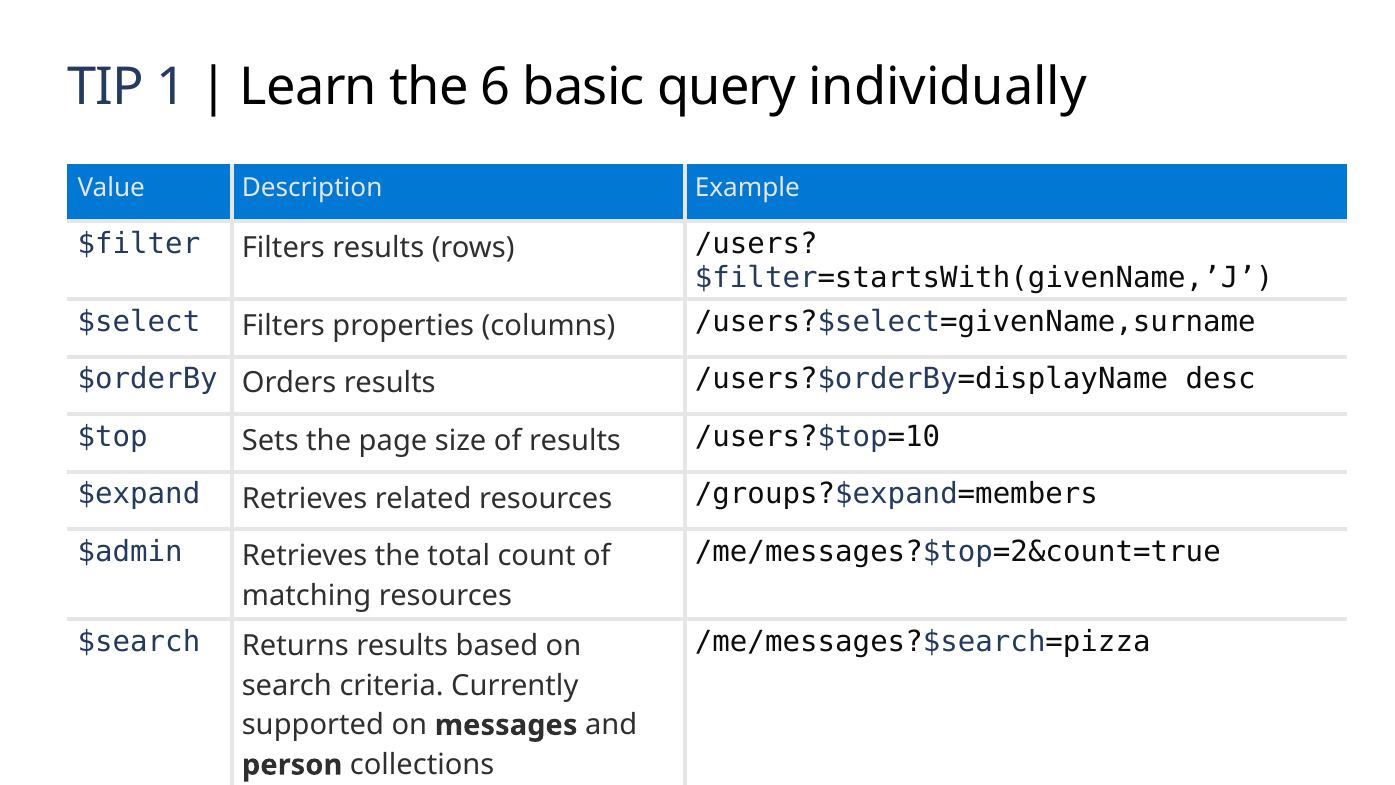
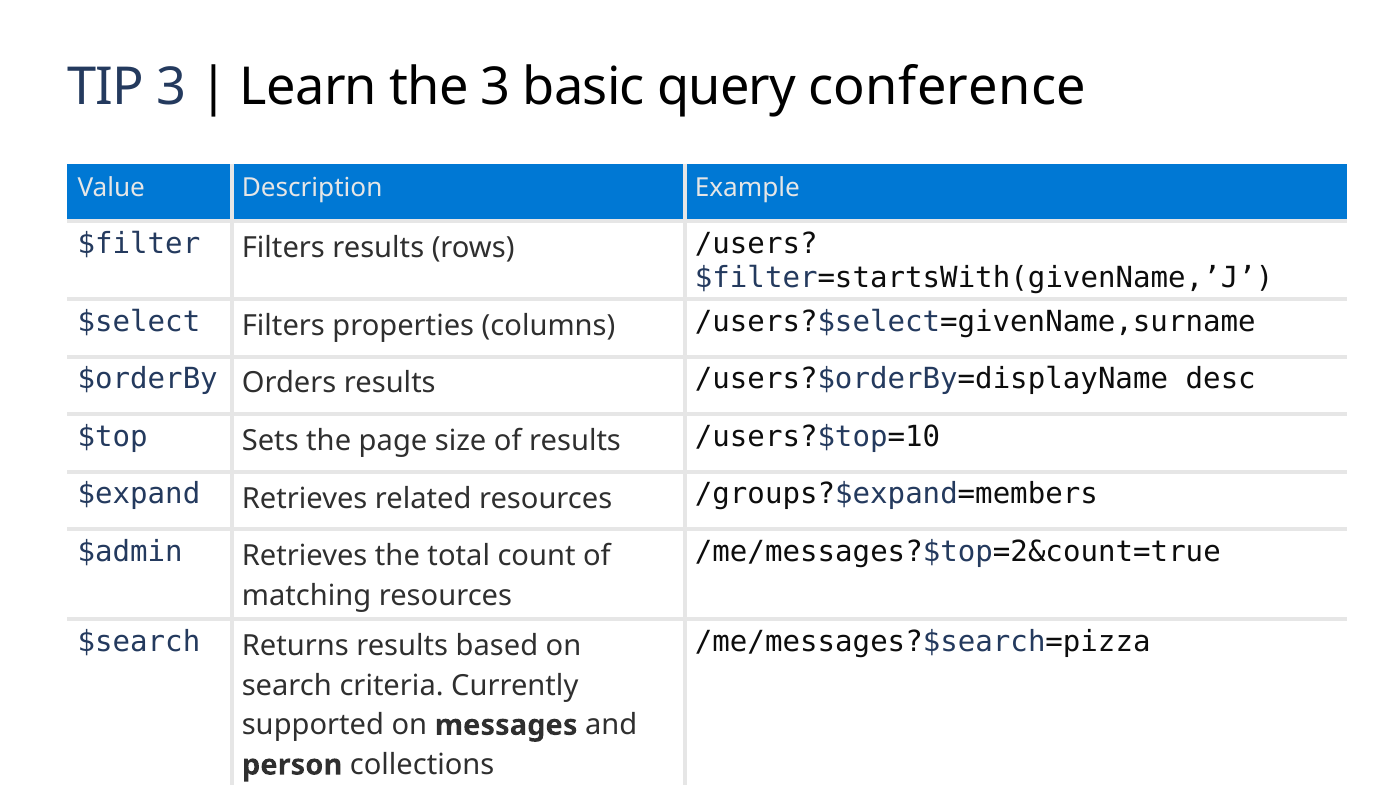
TIP 1: 1 -> 3 (171, 87)
the 6: 6 -> 3 (496, 87)
individually: individually -> conference (947, 87)
